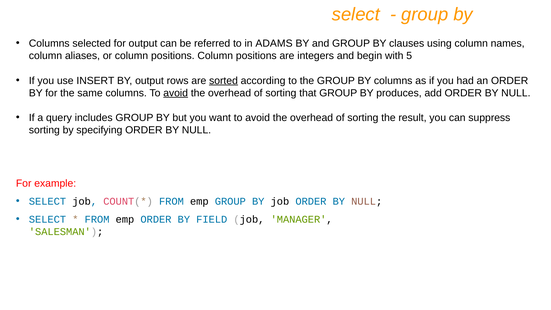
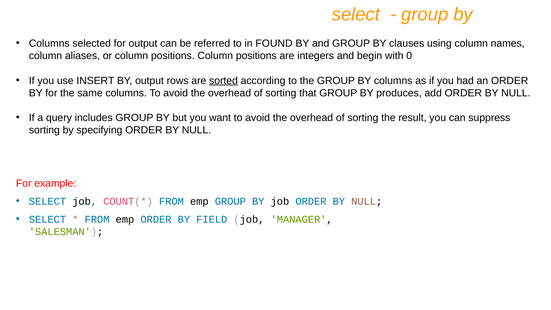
ADAMS: ADAMS -> FOUND (274, 43)
5: 5 -> 0 (409, 56)
avoid underline: present -> none (176, 93)
